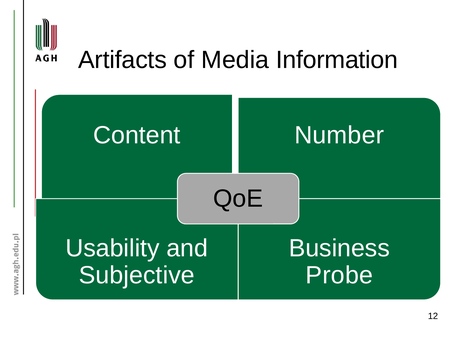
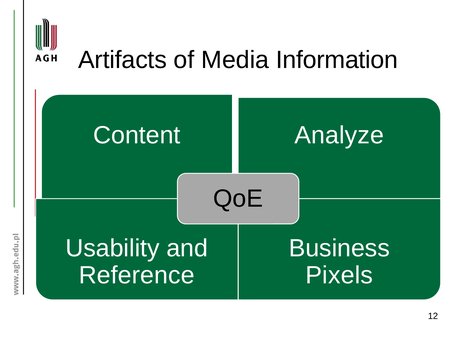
Number: Number -> Analyze (339, 135)
Subjective: Subjective -> Reference (137, 275)
Probe: Probe -> Pixels (339, 275)
